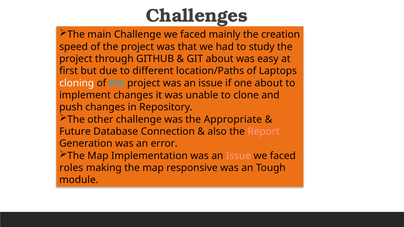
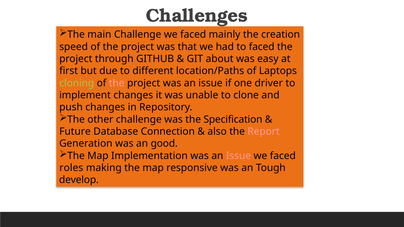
to study: study -> faced (262, 47)
cloning colour: white -> light green (77, 83)
the colour: light blue -> pink (117, 83)
one about: about -> driver (269, 83)
Appropriate: Appropriate -> Specification (233, 120)
error: error -> good (164, 144)
module: module -> develop (79, 180)
